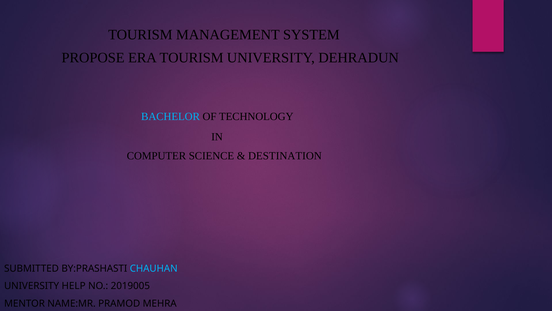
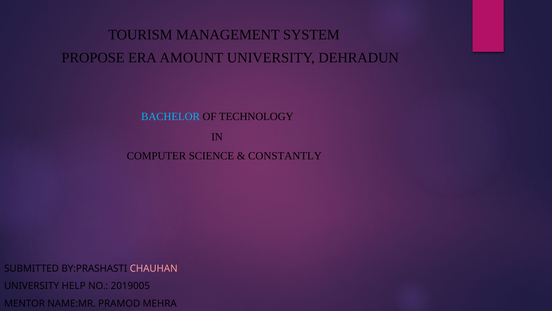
ERA TOURISM: TOURISM -> AMOUNT (191, 58)
DESTINATION: DESTINATION -> CONSTANTLY (285, 156)
CHAUHAN colour: light blue -> pink (154, 268)
